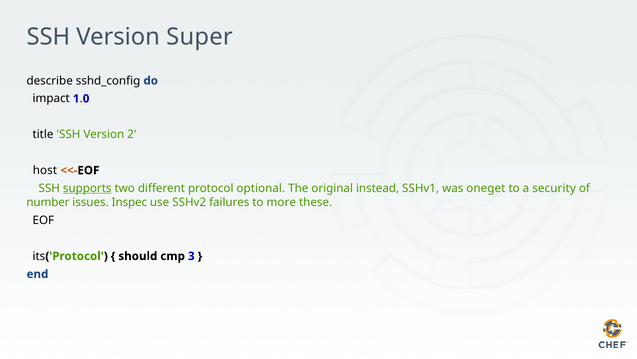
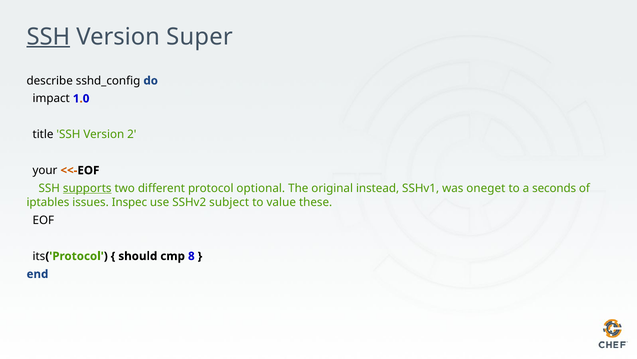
SSH underline: none -> present (48, 37)
host: host -> your (45, 170)
security: security -> seconds (554, 188)
number: number -> iptables (48, 202)
failures: failures -> subject (229, 202)
more: more -> value (281, 202)
3: 3 -> 8 (191, 256)
